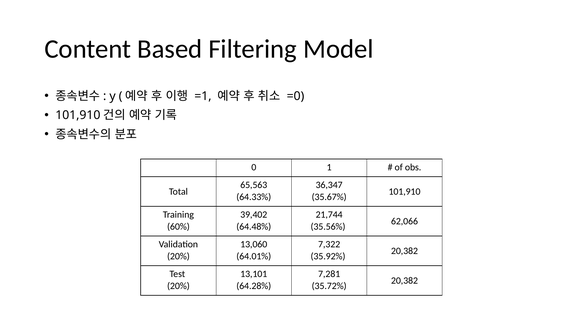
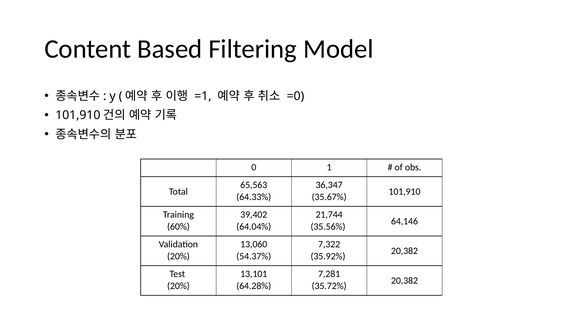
62,066: 62,066 -> 64,146 (404, 221)
64.48%: 64.48% -> 64.04% (254, 226)
64.01%: 64.01% -> 54.37% (254, 256)
